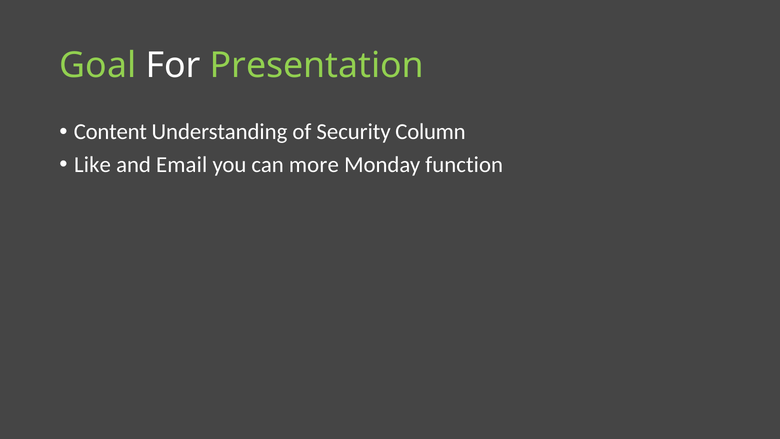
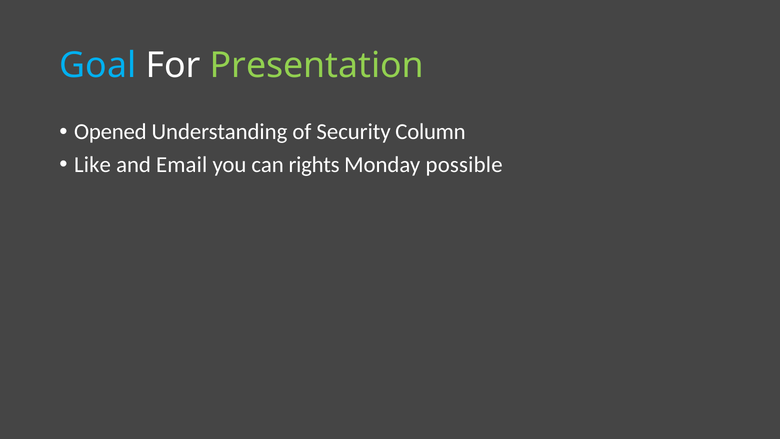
Goal colour: light green -> light blue (98, 66)
Content: Content -> Opened (110, 132)
more: more -> rights (314, 165)
function: function -> possible (464, 165)
